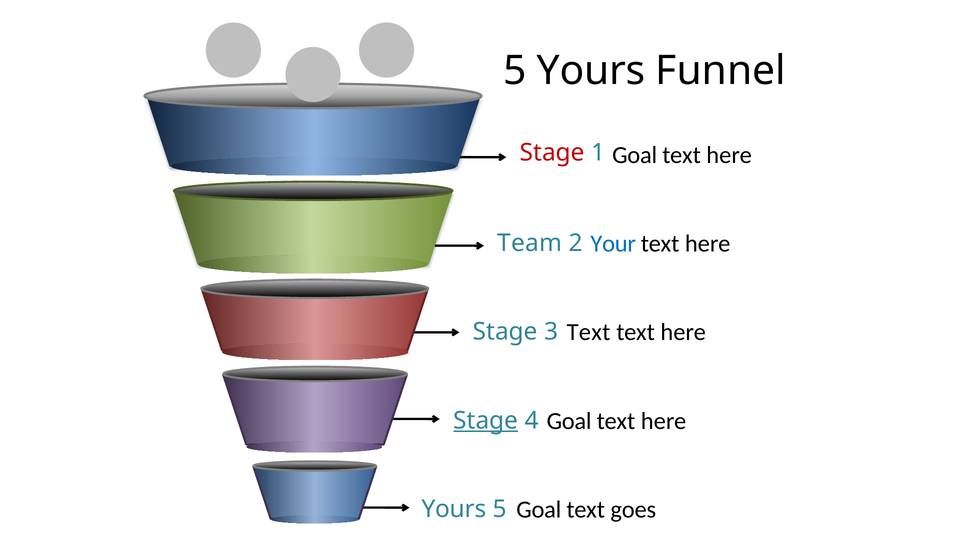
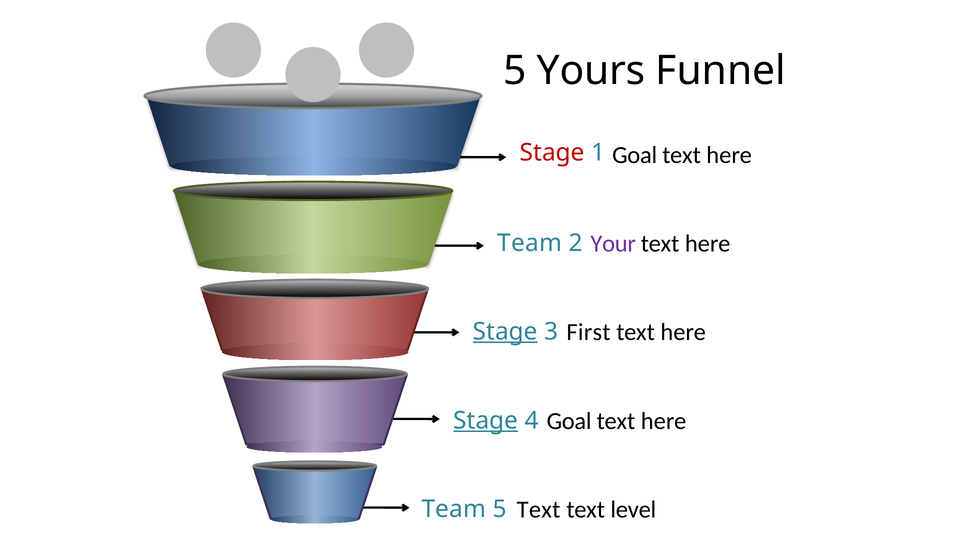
Your colour: blue -> purple (613, 244)
Stage underline: none -> present (505, 332)
3 Text: Text -> First (588, 332)
Yours: Yours -> Team (454, 509)
5 Goal: Goal -> Text (539, 510)
goes: goes -> level (633, 510)
